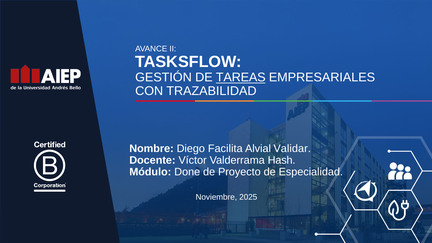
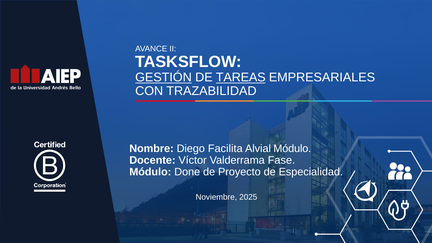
GESTIÓN underline: none -> present (163, 77)
Alvial Validar: Validar -> Módulo (292, 149)
Hash: Hash -> Fase (281, 160)
